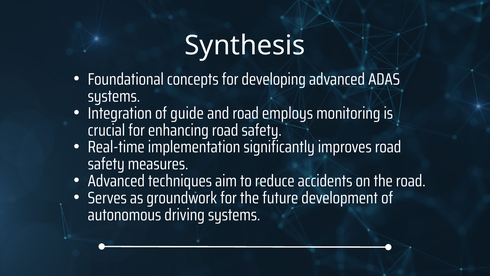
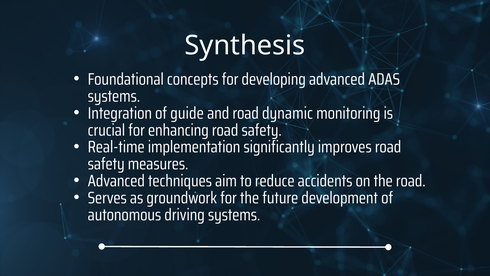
employs: employs -> dynamic (288, 113)
